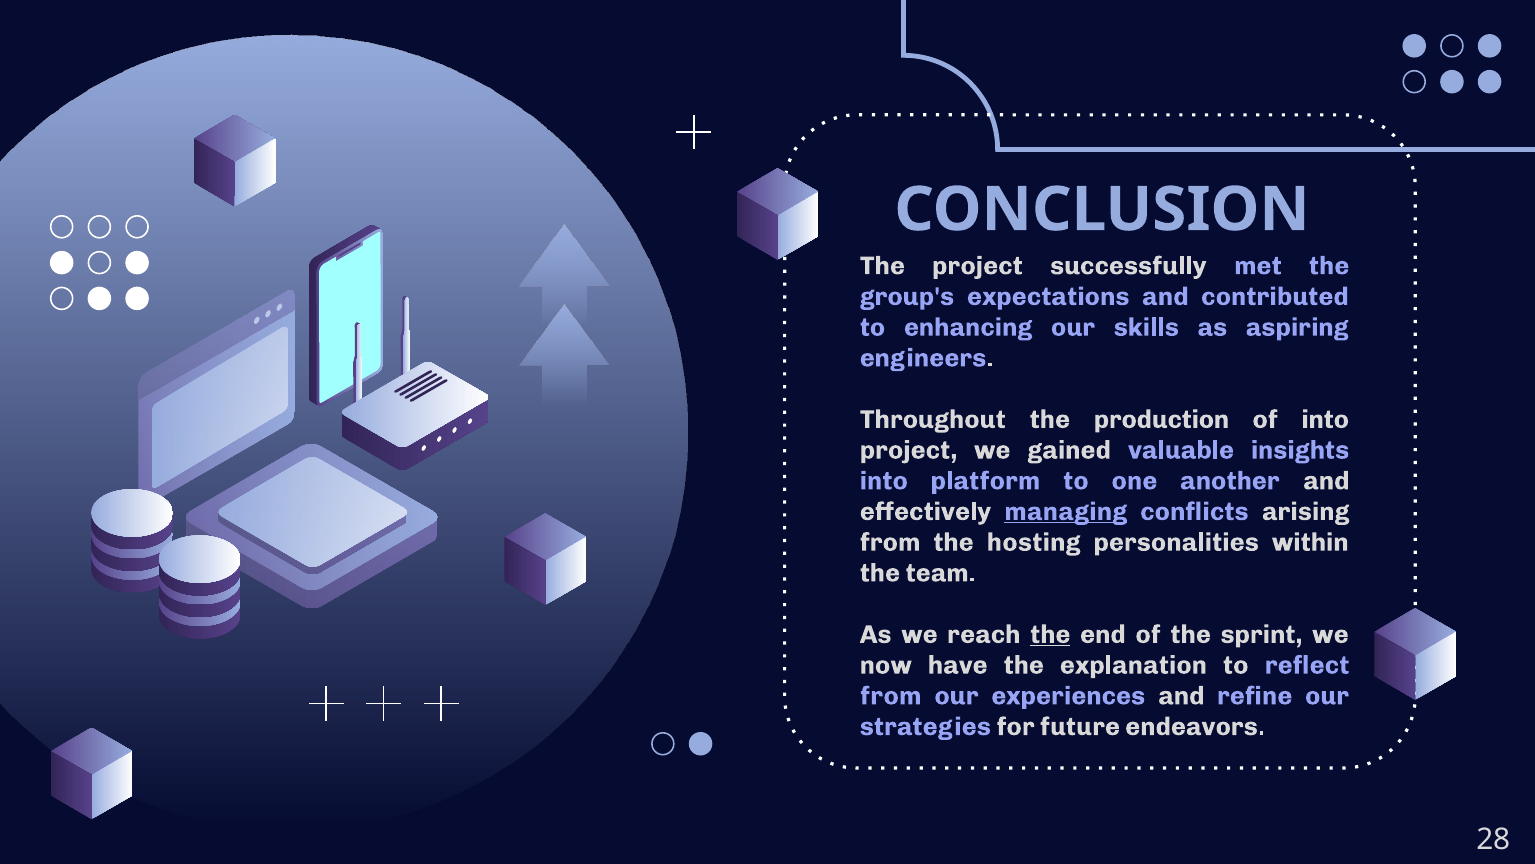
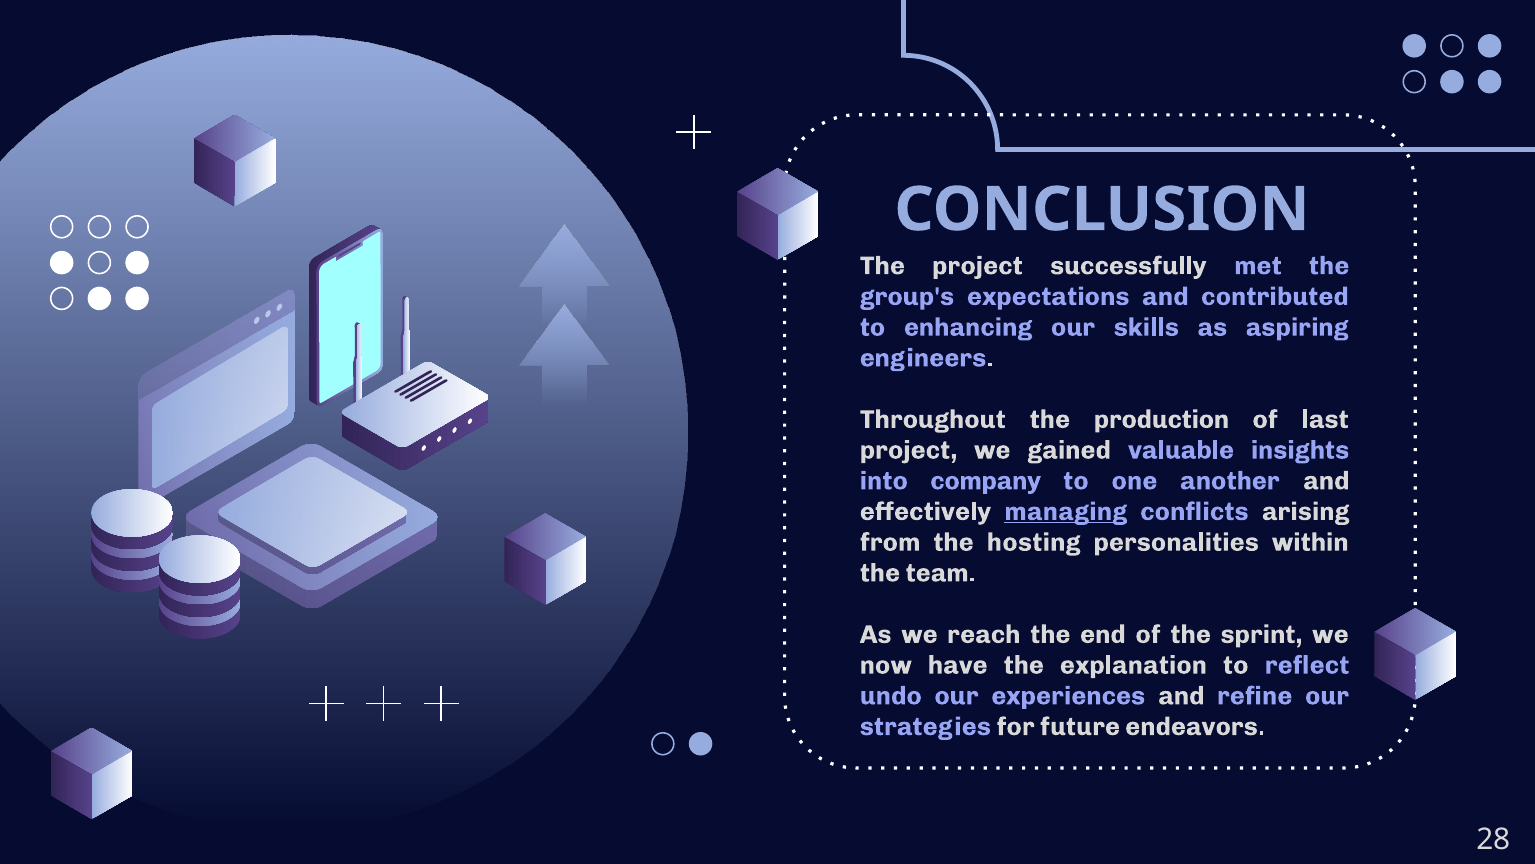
of into: into -> last (1325, 419)
platform: platform -> company (986, 481)
the underline: present -> none (1050, 634)
from: from -> undo (891, 695)
